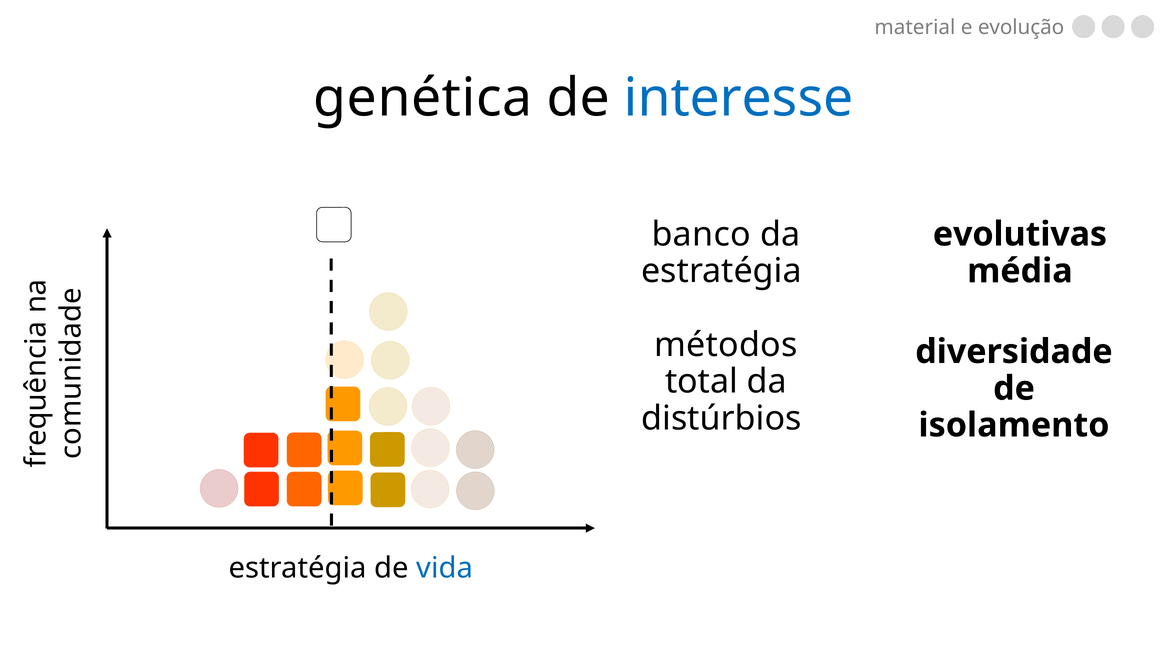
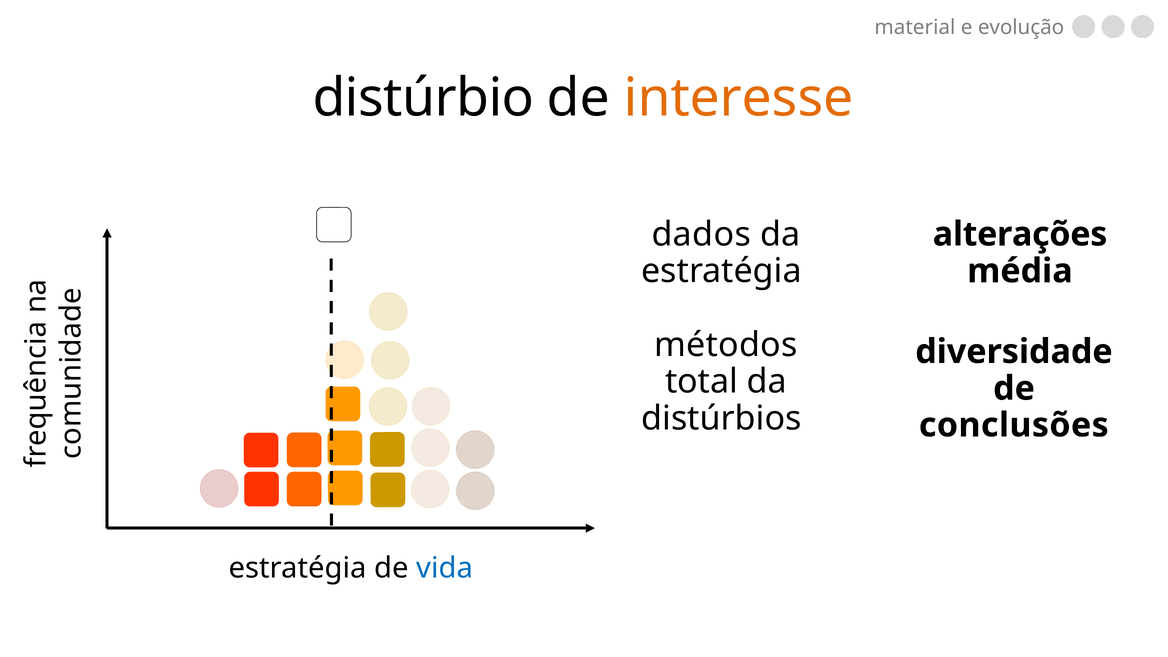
genética: genética -> distúrbio (423, 98)
interesse colour: blue -> orange (739, 98)
banco: banco -> dados (701, 234)
evolutivas: evolutivas -> alterações (1020, 234)
isolamento: isolamento -> conclusões (1014, 425)
